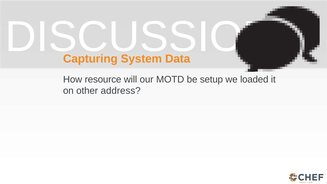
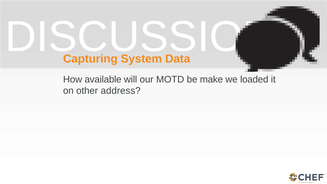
resource: resource -> available (103, 79)
setup: setup -> make (211, 79)
